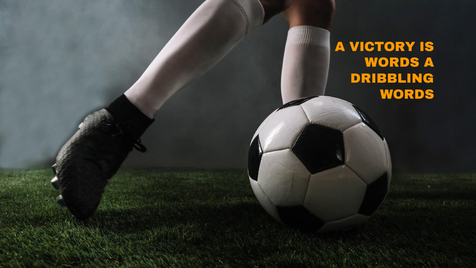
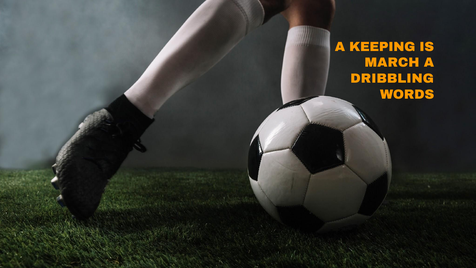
VICTORY: VICTORY -> KEEPING (382, 47)
WORDS: WORDS -> MARCH (392, 63)
